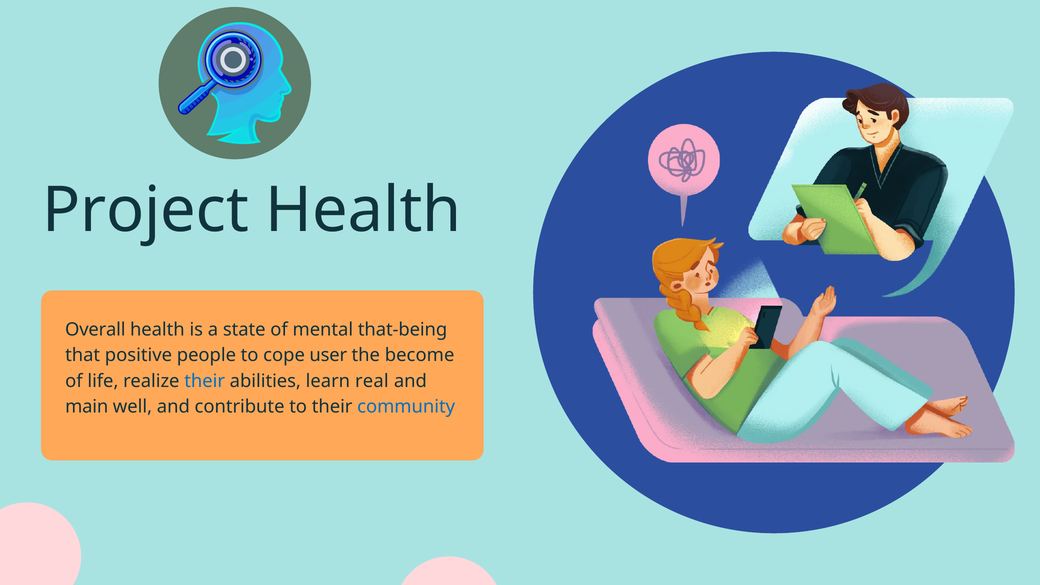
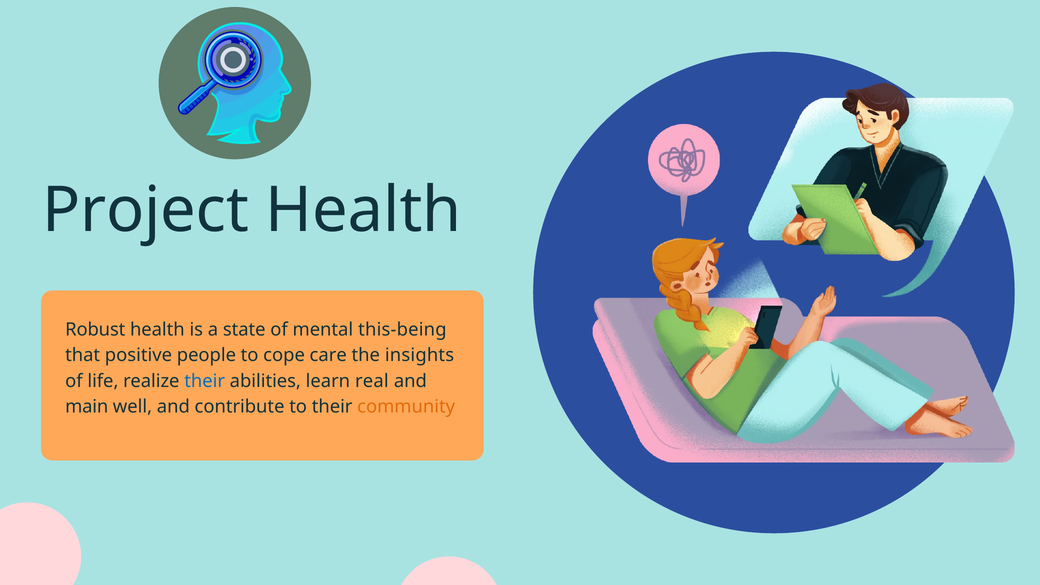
Overall: Overall -> Robust (95, 330)
that-being: that-being -> this-being (402, 330)
user: user -> care (328, 355)
become: become -> insights (420, 355)
community colour: blue -> orange (406, 407)
